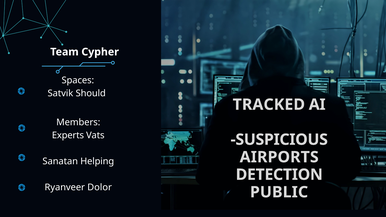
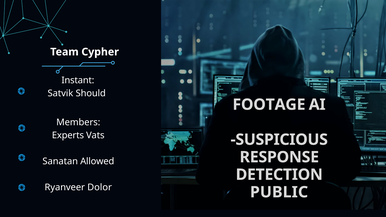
Spaces: Spaces -> Instant (78, 80)
TRACKED: TRACKED -> FOOTAGE (269, 105)
AIRPORTS: AIRPORTS -> RESPONSE (279, 157)
Helping: Helping -> Allowed (97, 161)
